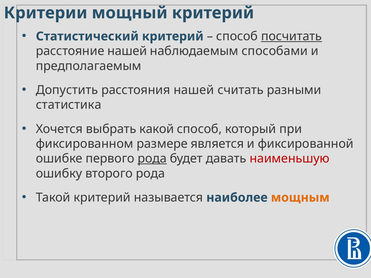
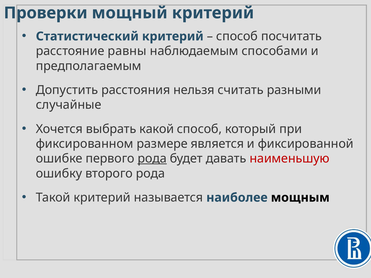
Критерии: Критерии -> Проверки (46, 13)
посчитать underline: present -> none (292, 36)
расстояние нашей: нашей -> равны (127, 51)
расстояния нашей: нашей -> нельзя (194, 90)
статистика: статистика -> случайные (69, 105)
мощным colour: orange -> black (300, 198)
